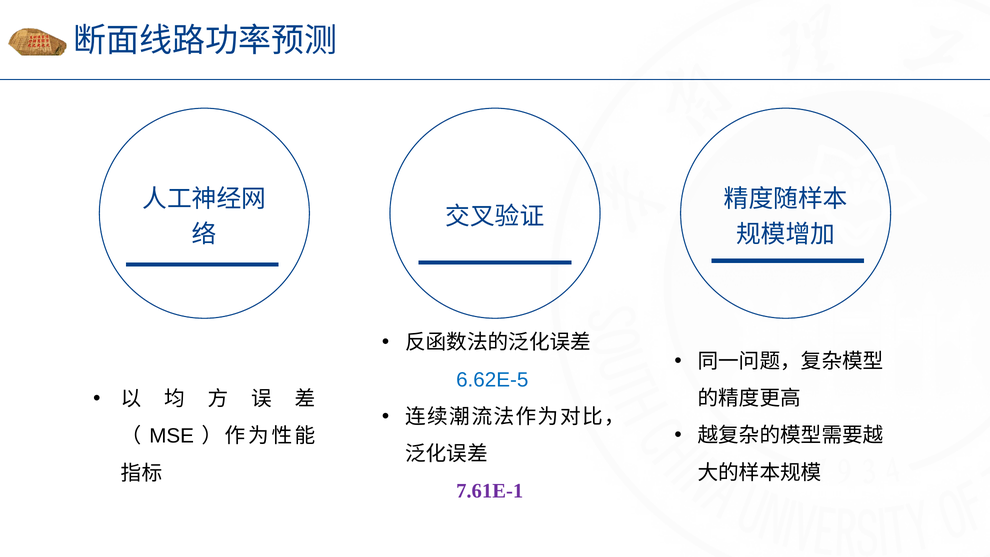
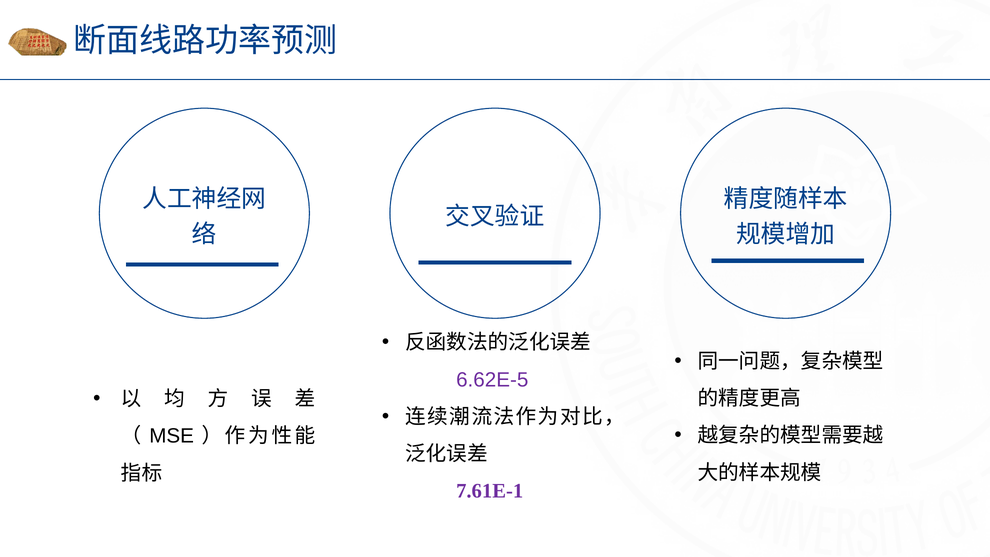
6.62E-5 colour: blue -> purple (492, 380)
